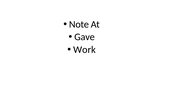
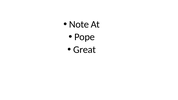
Gave: Gave -> Pope (85, 37)
Work: Work -> Great (85, 50)
